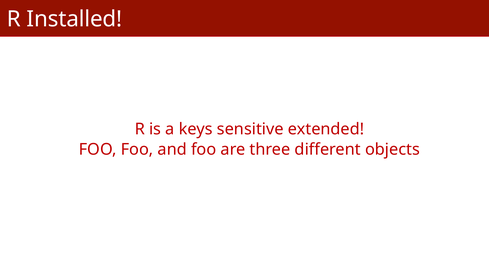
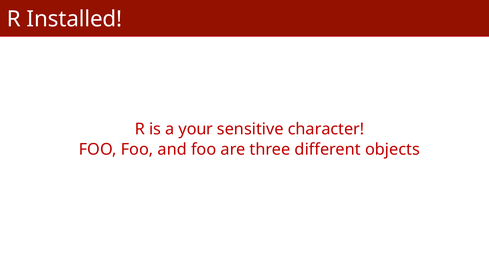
keys: keys -> your (196, 129)
extended: extended -> character (326, 129)
